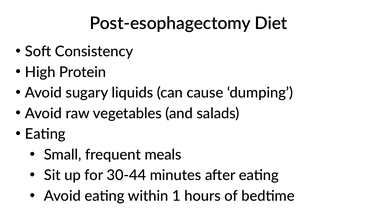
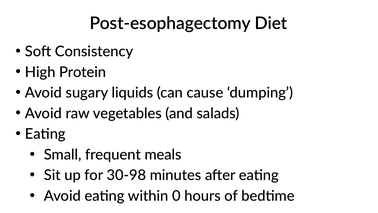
30-44: 30-44 -> 30-98 (126, 175)
1: 1 -> 0 (176, 196)
